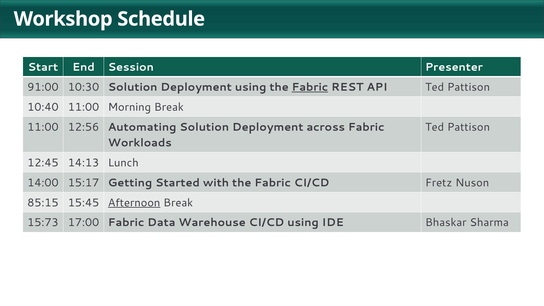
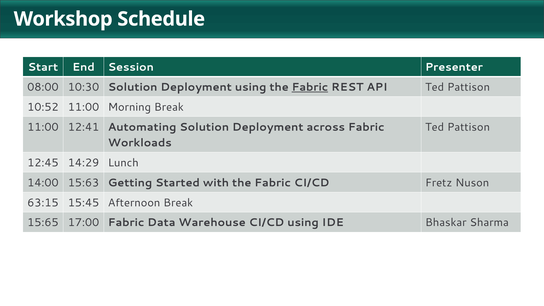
91:00: 91:00 -> 08:00 (43, 87)
10:40: 10:40 -> 10:52 (43, 107)
12:56: 12:56 -> 12:41 (83, 127)
14:13: 14:13 -> 14:29 (83, 163)
15:17: 15:17 -> 15:63 (83, 183)
85:15: 85:15 -> 63:15 (43, 203)
Afternoon underline: present -> none (134, 203)
15:73: 15:73 -> 15:65 (43, 223)
